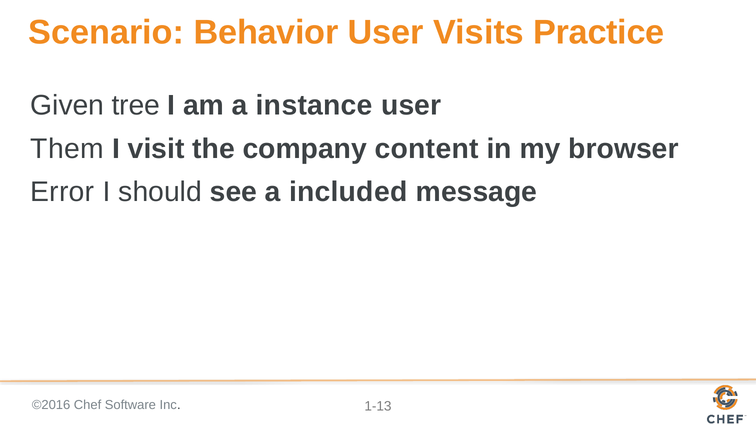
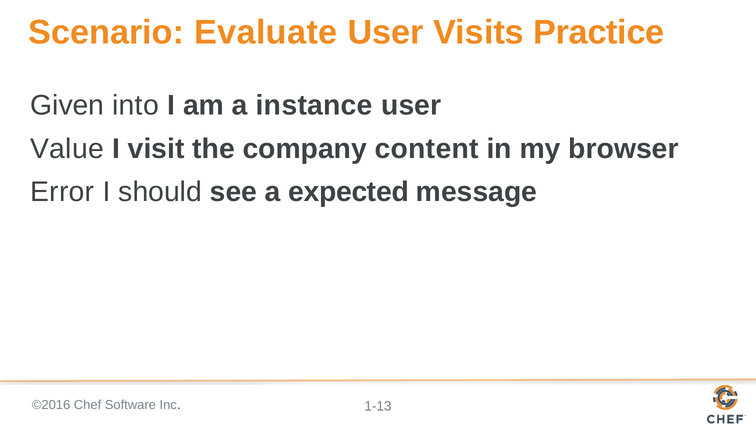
Behavior: Behavior -> Evaluate (266, 32)
tree: tree -> into (136, 105)
Them: Them -> Value (67, 149)
included: included -> expected (348, 192)
